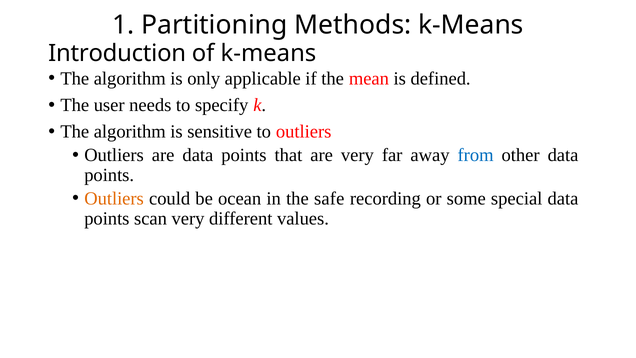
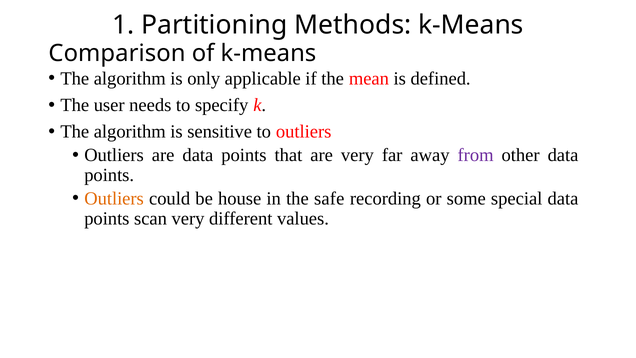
Introduction: Introduction -> Comparison (117, 53)
from colour: blue -> purple (476, 155)
ocean: ocean -> house (240, 198)
